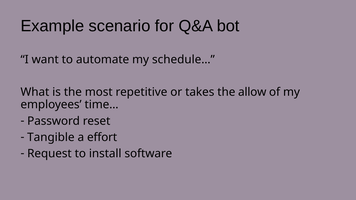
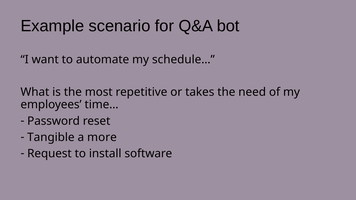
allow: allow -> need (252, 92)
effort: effort -> more (102, 137)
